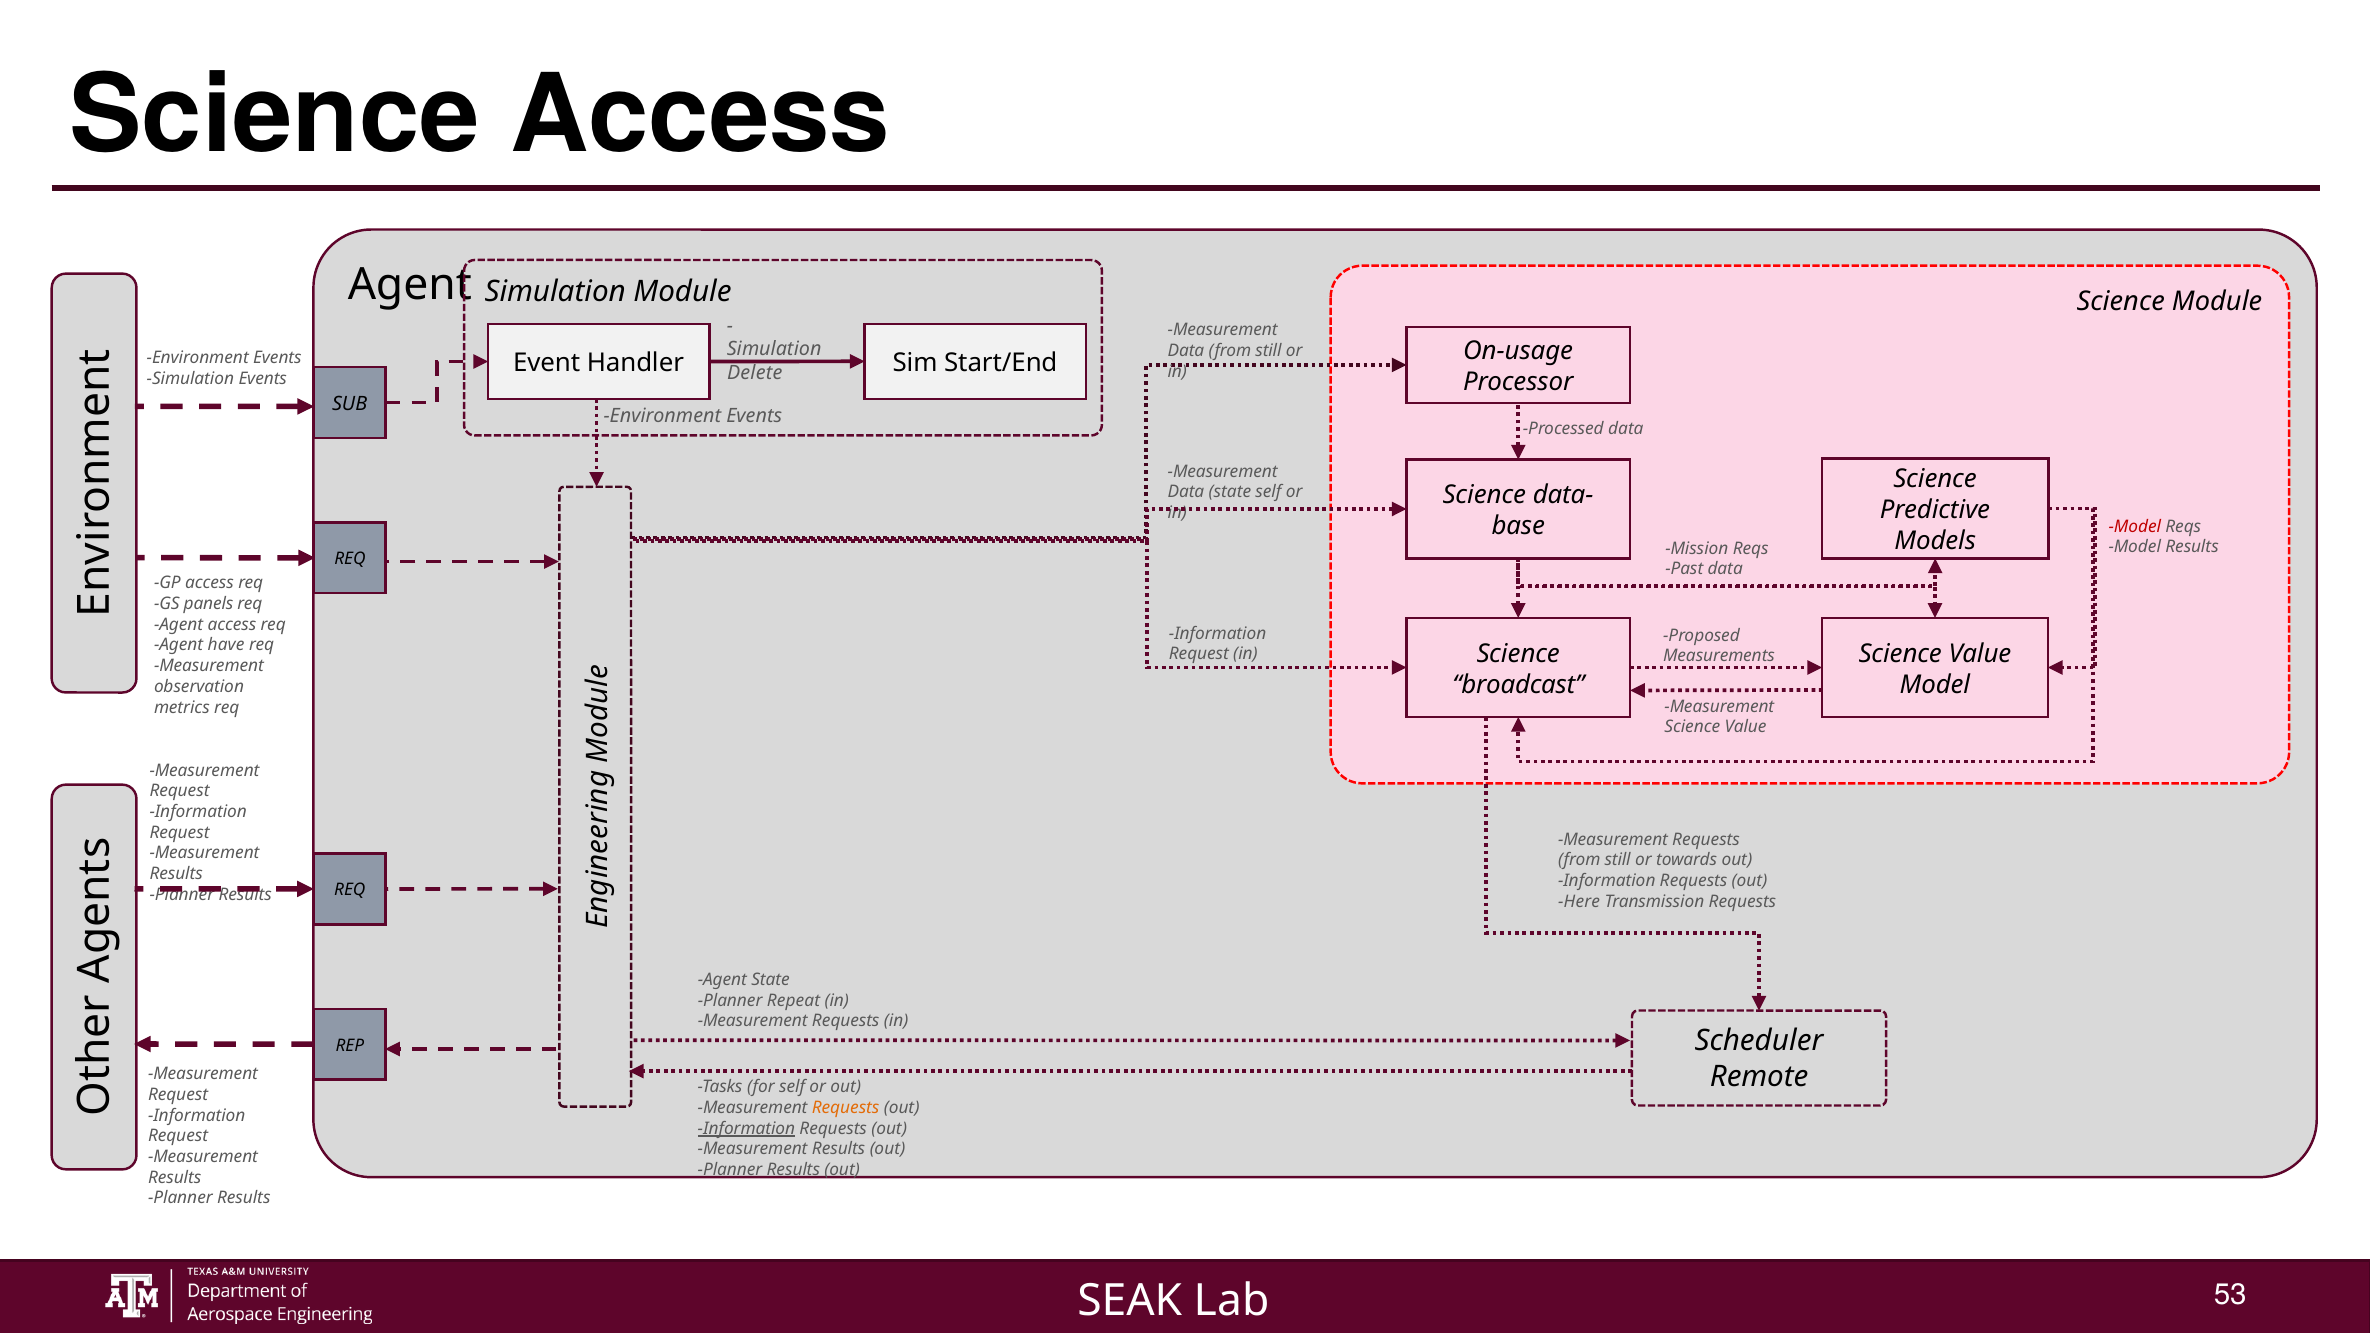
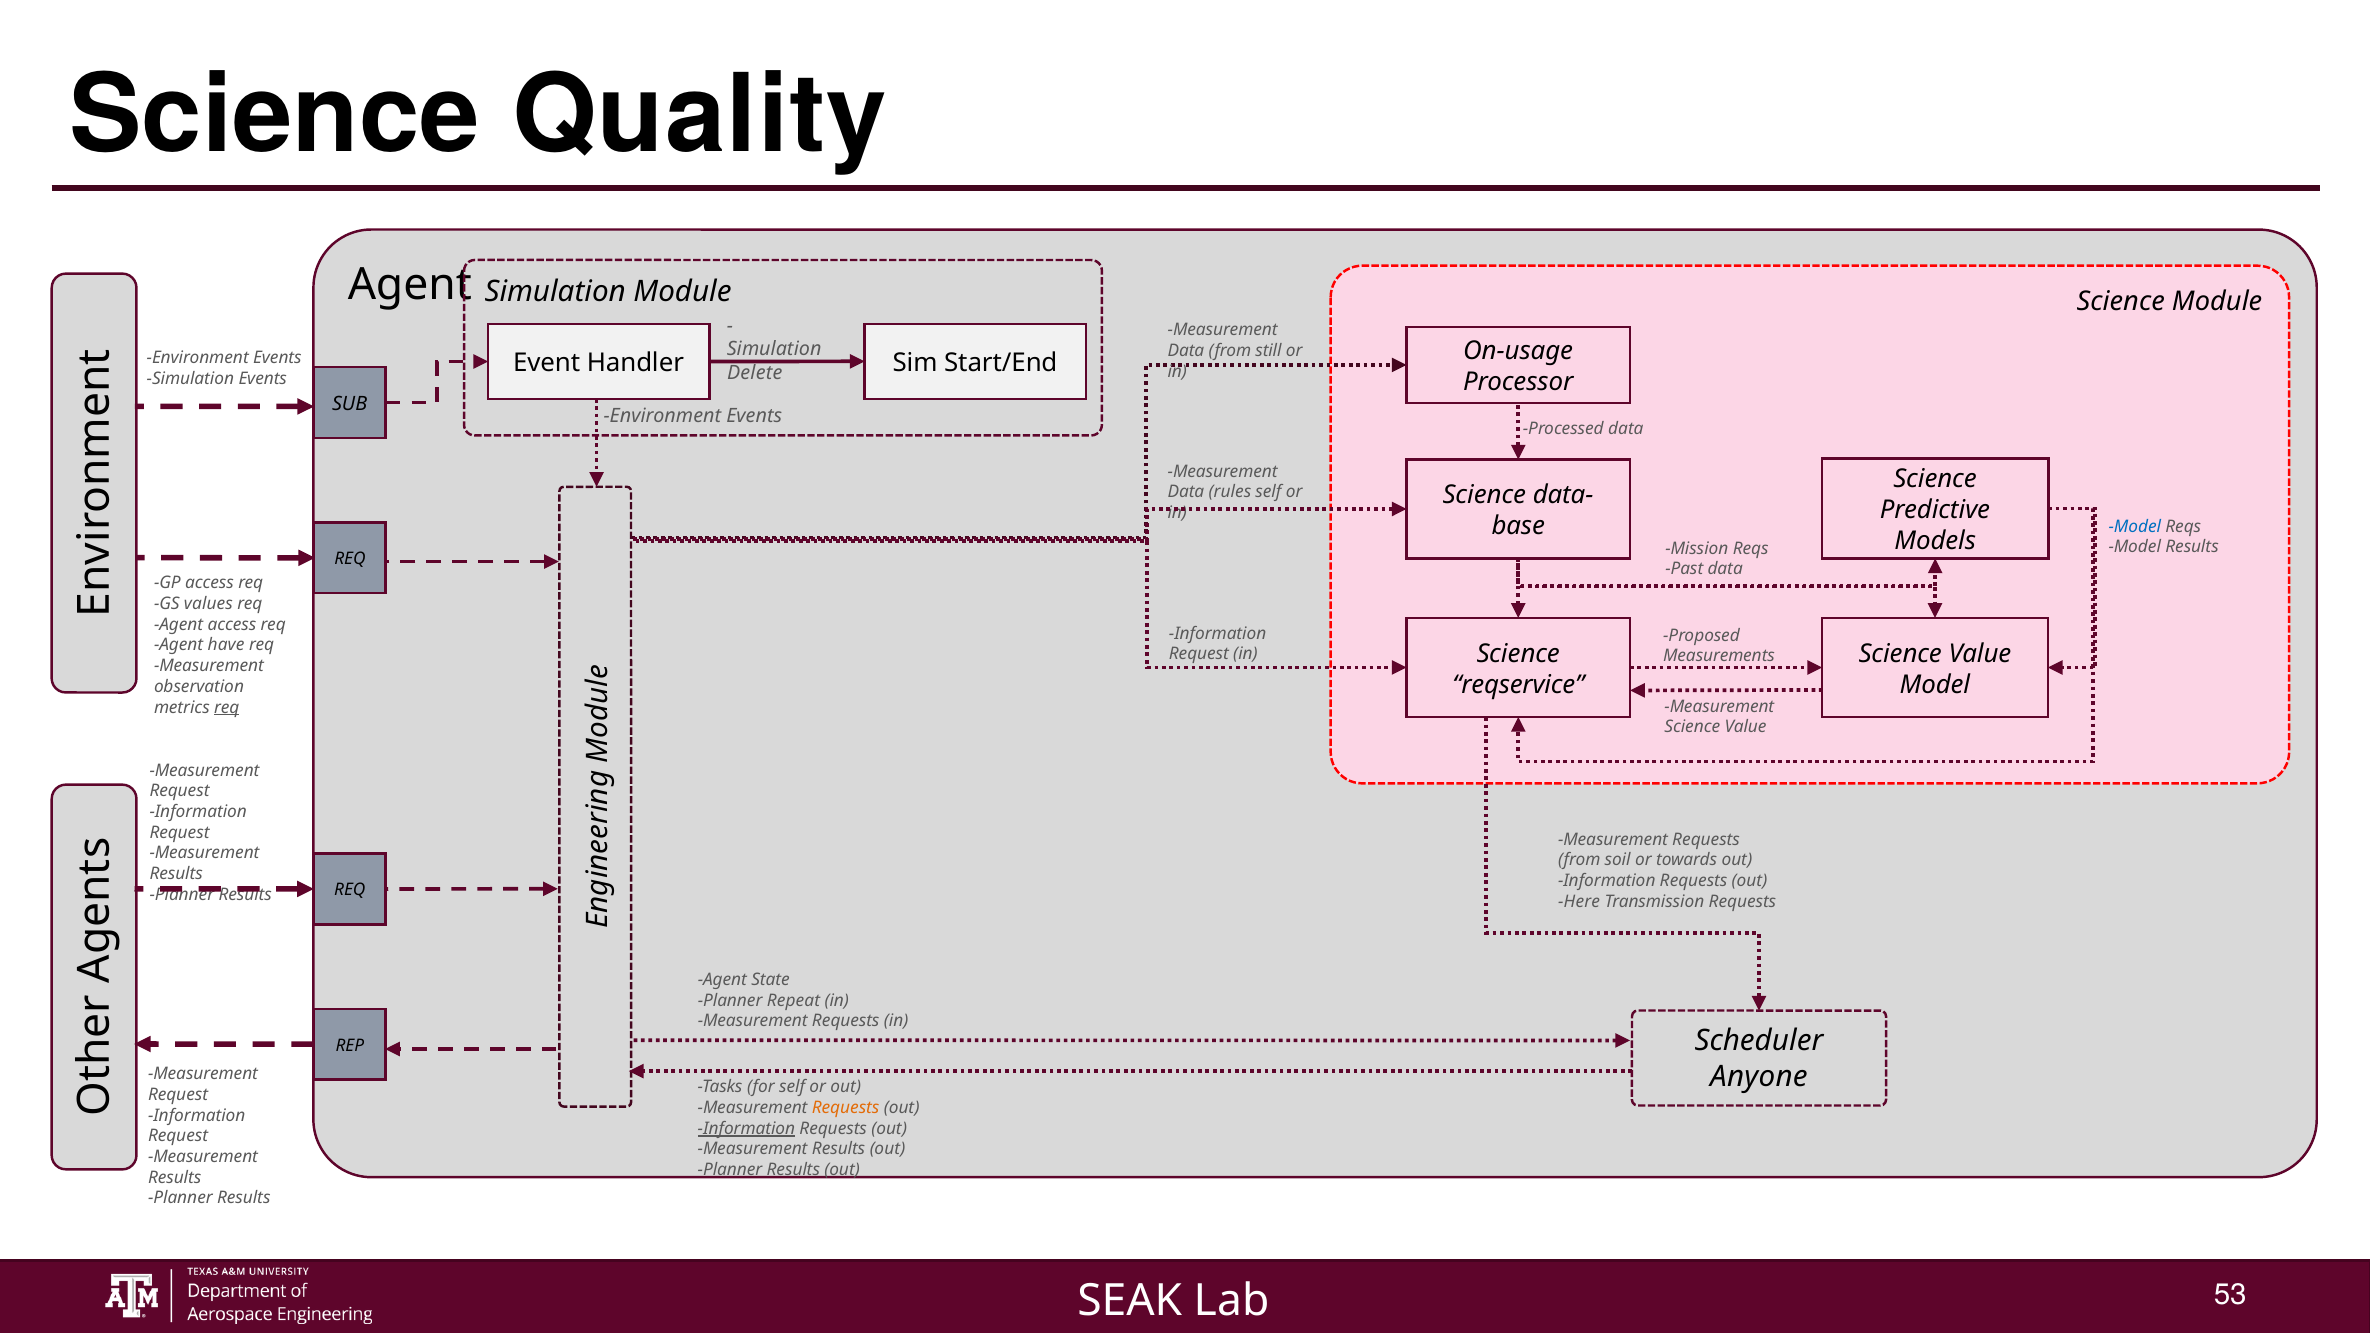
Science Access: Access -> Quality (700, 116)
Data state: state -> rules (1230, 492)
Model colour: red -> blue (2135, 527)
panels: panels -> values (208, 604)
broadcast: broadcast -> reqservice (1518, 685)
req underline: none -> present (227, 707)
still: still -> soil (1618, 860)
Remote: Remote -> Anyone (1759, 1076)
